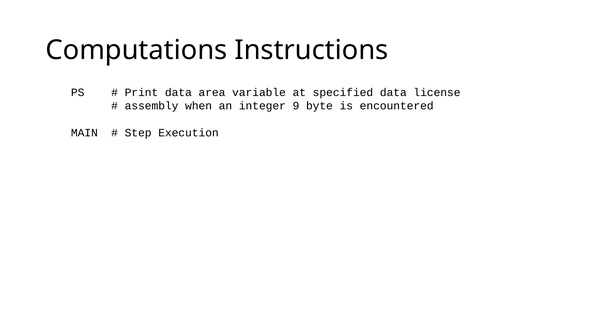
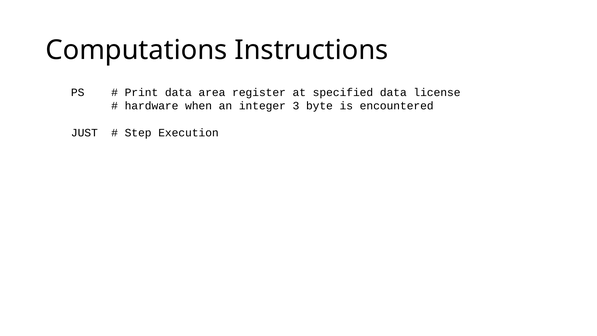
variable: variable -> register (259, 92)
assembly: assembly -> hardware (152, 106)
9: 9 -> 3 (296, 106)
MAIN: MAIN -> JUST (84, 133)
